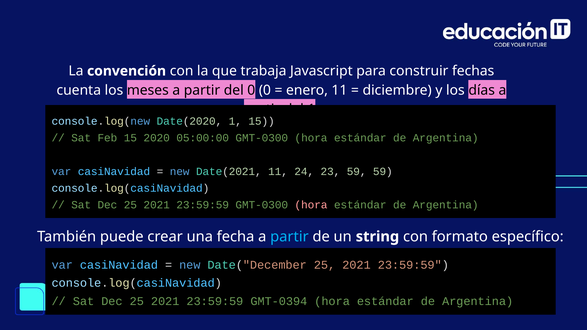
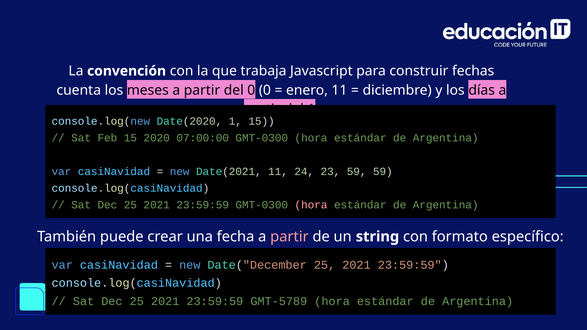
05:00:00: 05:00:00 -> 07:00:00 (203, 138)
partir colour: light blue -> pink (289, 237)
GMT-0394: GMT-0394 -> GMT-5789 (279, 301)
